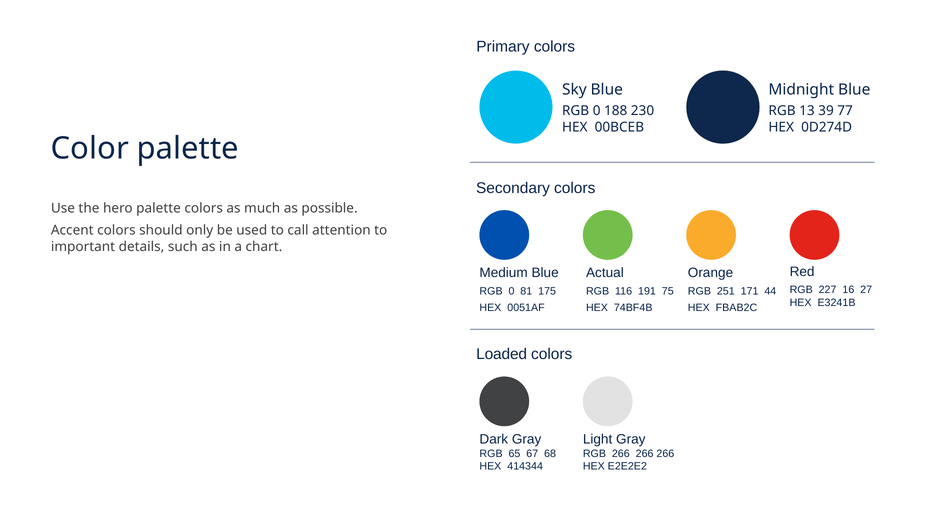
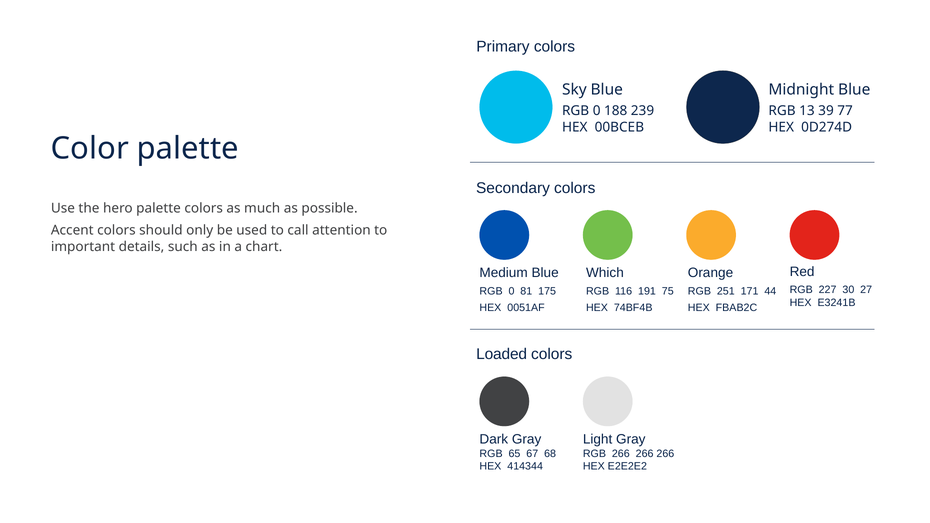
230: 230 -> 239 (642, 111)
Actual: Actual -> Which (605, 273)
16: 16 -> 30 (848, 290)
